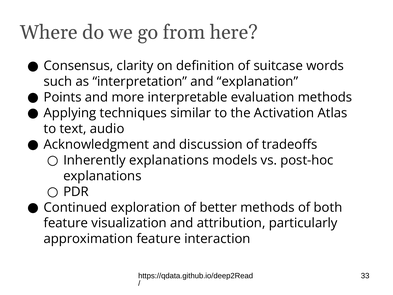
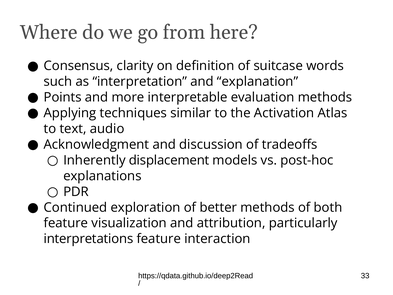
Inherently explanations: explanations -> displacement (169, 160)
approximation: approximation -> interpretations (88, 239)
